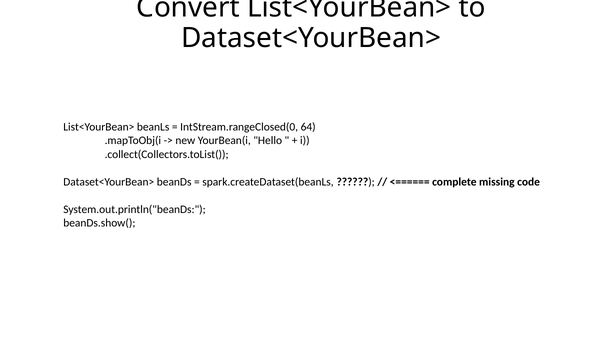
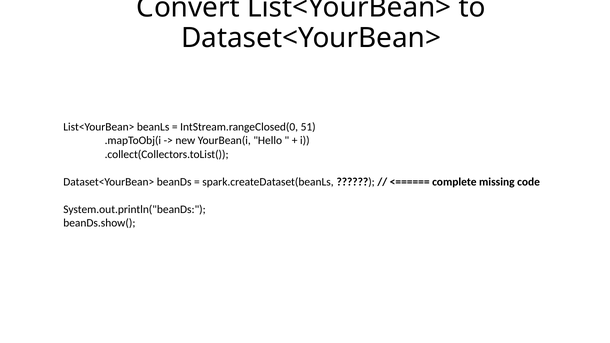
64: 64 -> 51 (308, 127)
